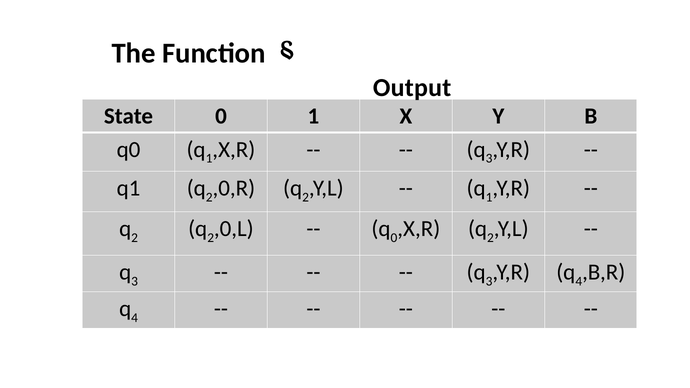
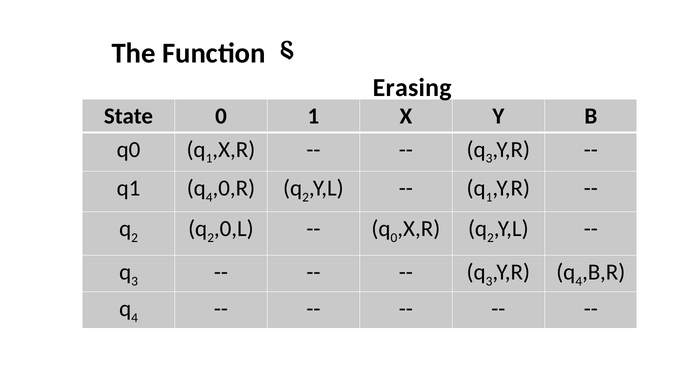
Output: Output -> Erasing (412, 88)
2: 2 -> 4 (209, 197)
